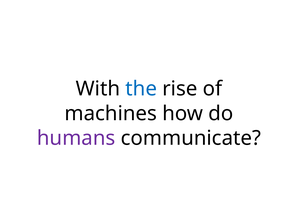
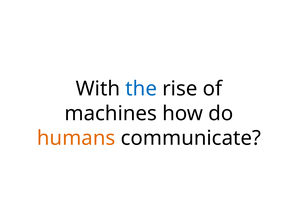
humans colour: purple -> orange (76, 138)
